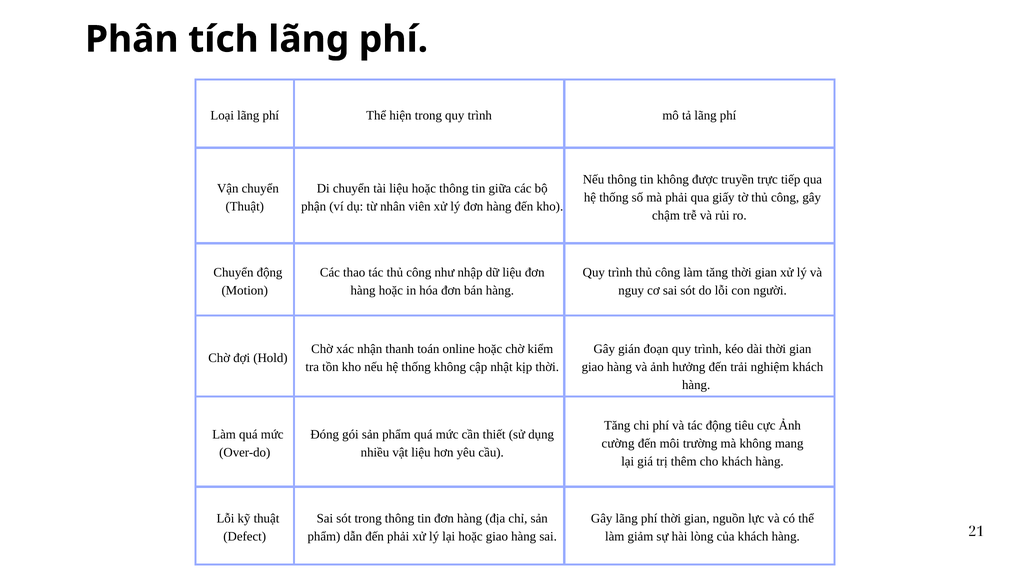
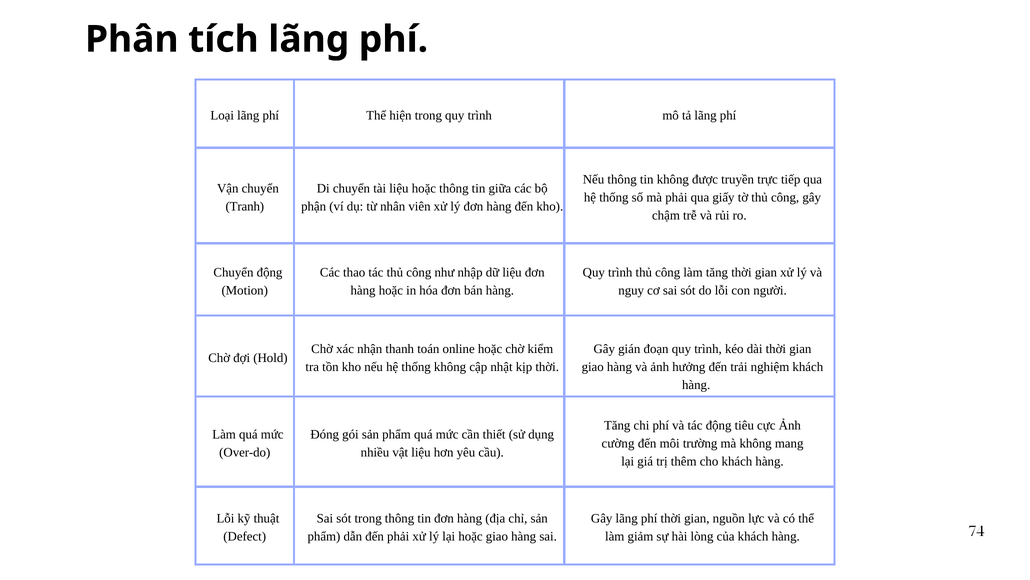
Thuật: Thuật -> Tranh (245, 206)
21: 21 -> 74 (976, 531)
